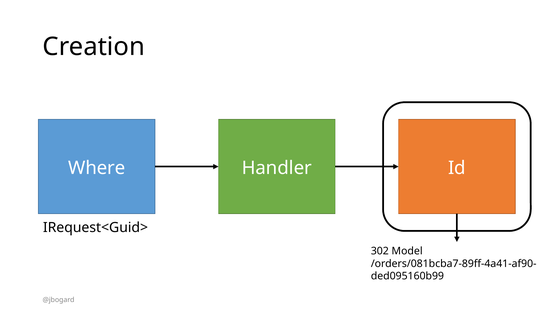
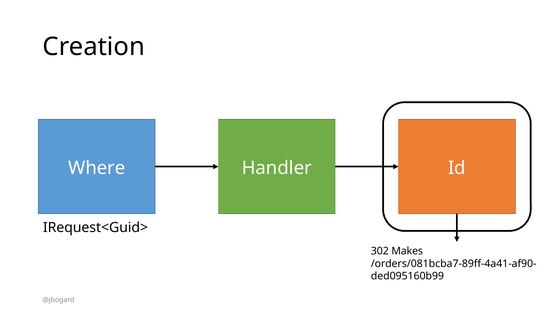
Model: Model -> Makes (407, 251)
